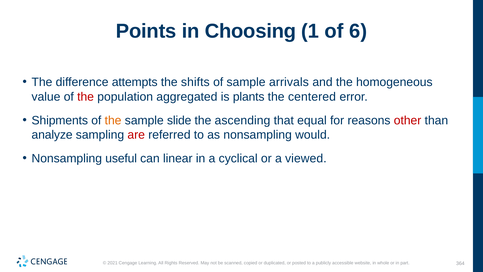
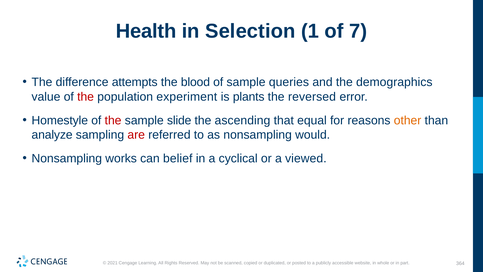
Points: Points -> Health (146, 31)
Choosing: Choosing -> Selection (250, 31)
6: 6 -> 7 (358, 31)
shifts: shifts -> blood (195, 82)
arrivals: arrivals -> queries (289, 82)
homogeneous: homogeneous -> demographics (394, 82)
aggregated: aggregated -> experiment (187, 97)
centered: centered -> reversed (312, 97)
Shipments: Shipments -> Homestyle (60, 120)
the colour: orange -> red (113, 120)
other colour: red -> orange (408, 120)
useful: useful -> works (121, 158)
linear: linear -> belief (178, 158)
